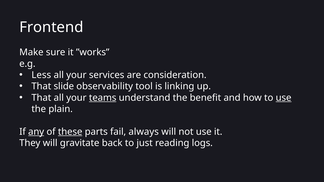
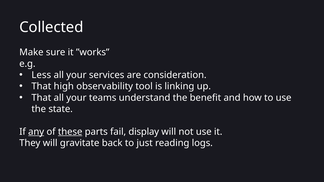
Frontend: Frontend -> Collected (51, 27)
slide: slide -> high (64, 86)
teams underline: present -> none (103, 98)
use underline: present -> none (284, 98)
plain: plain -> state (61, 109)
always: always -> display (144, 132)
